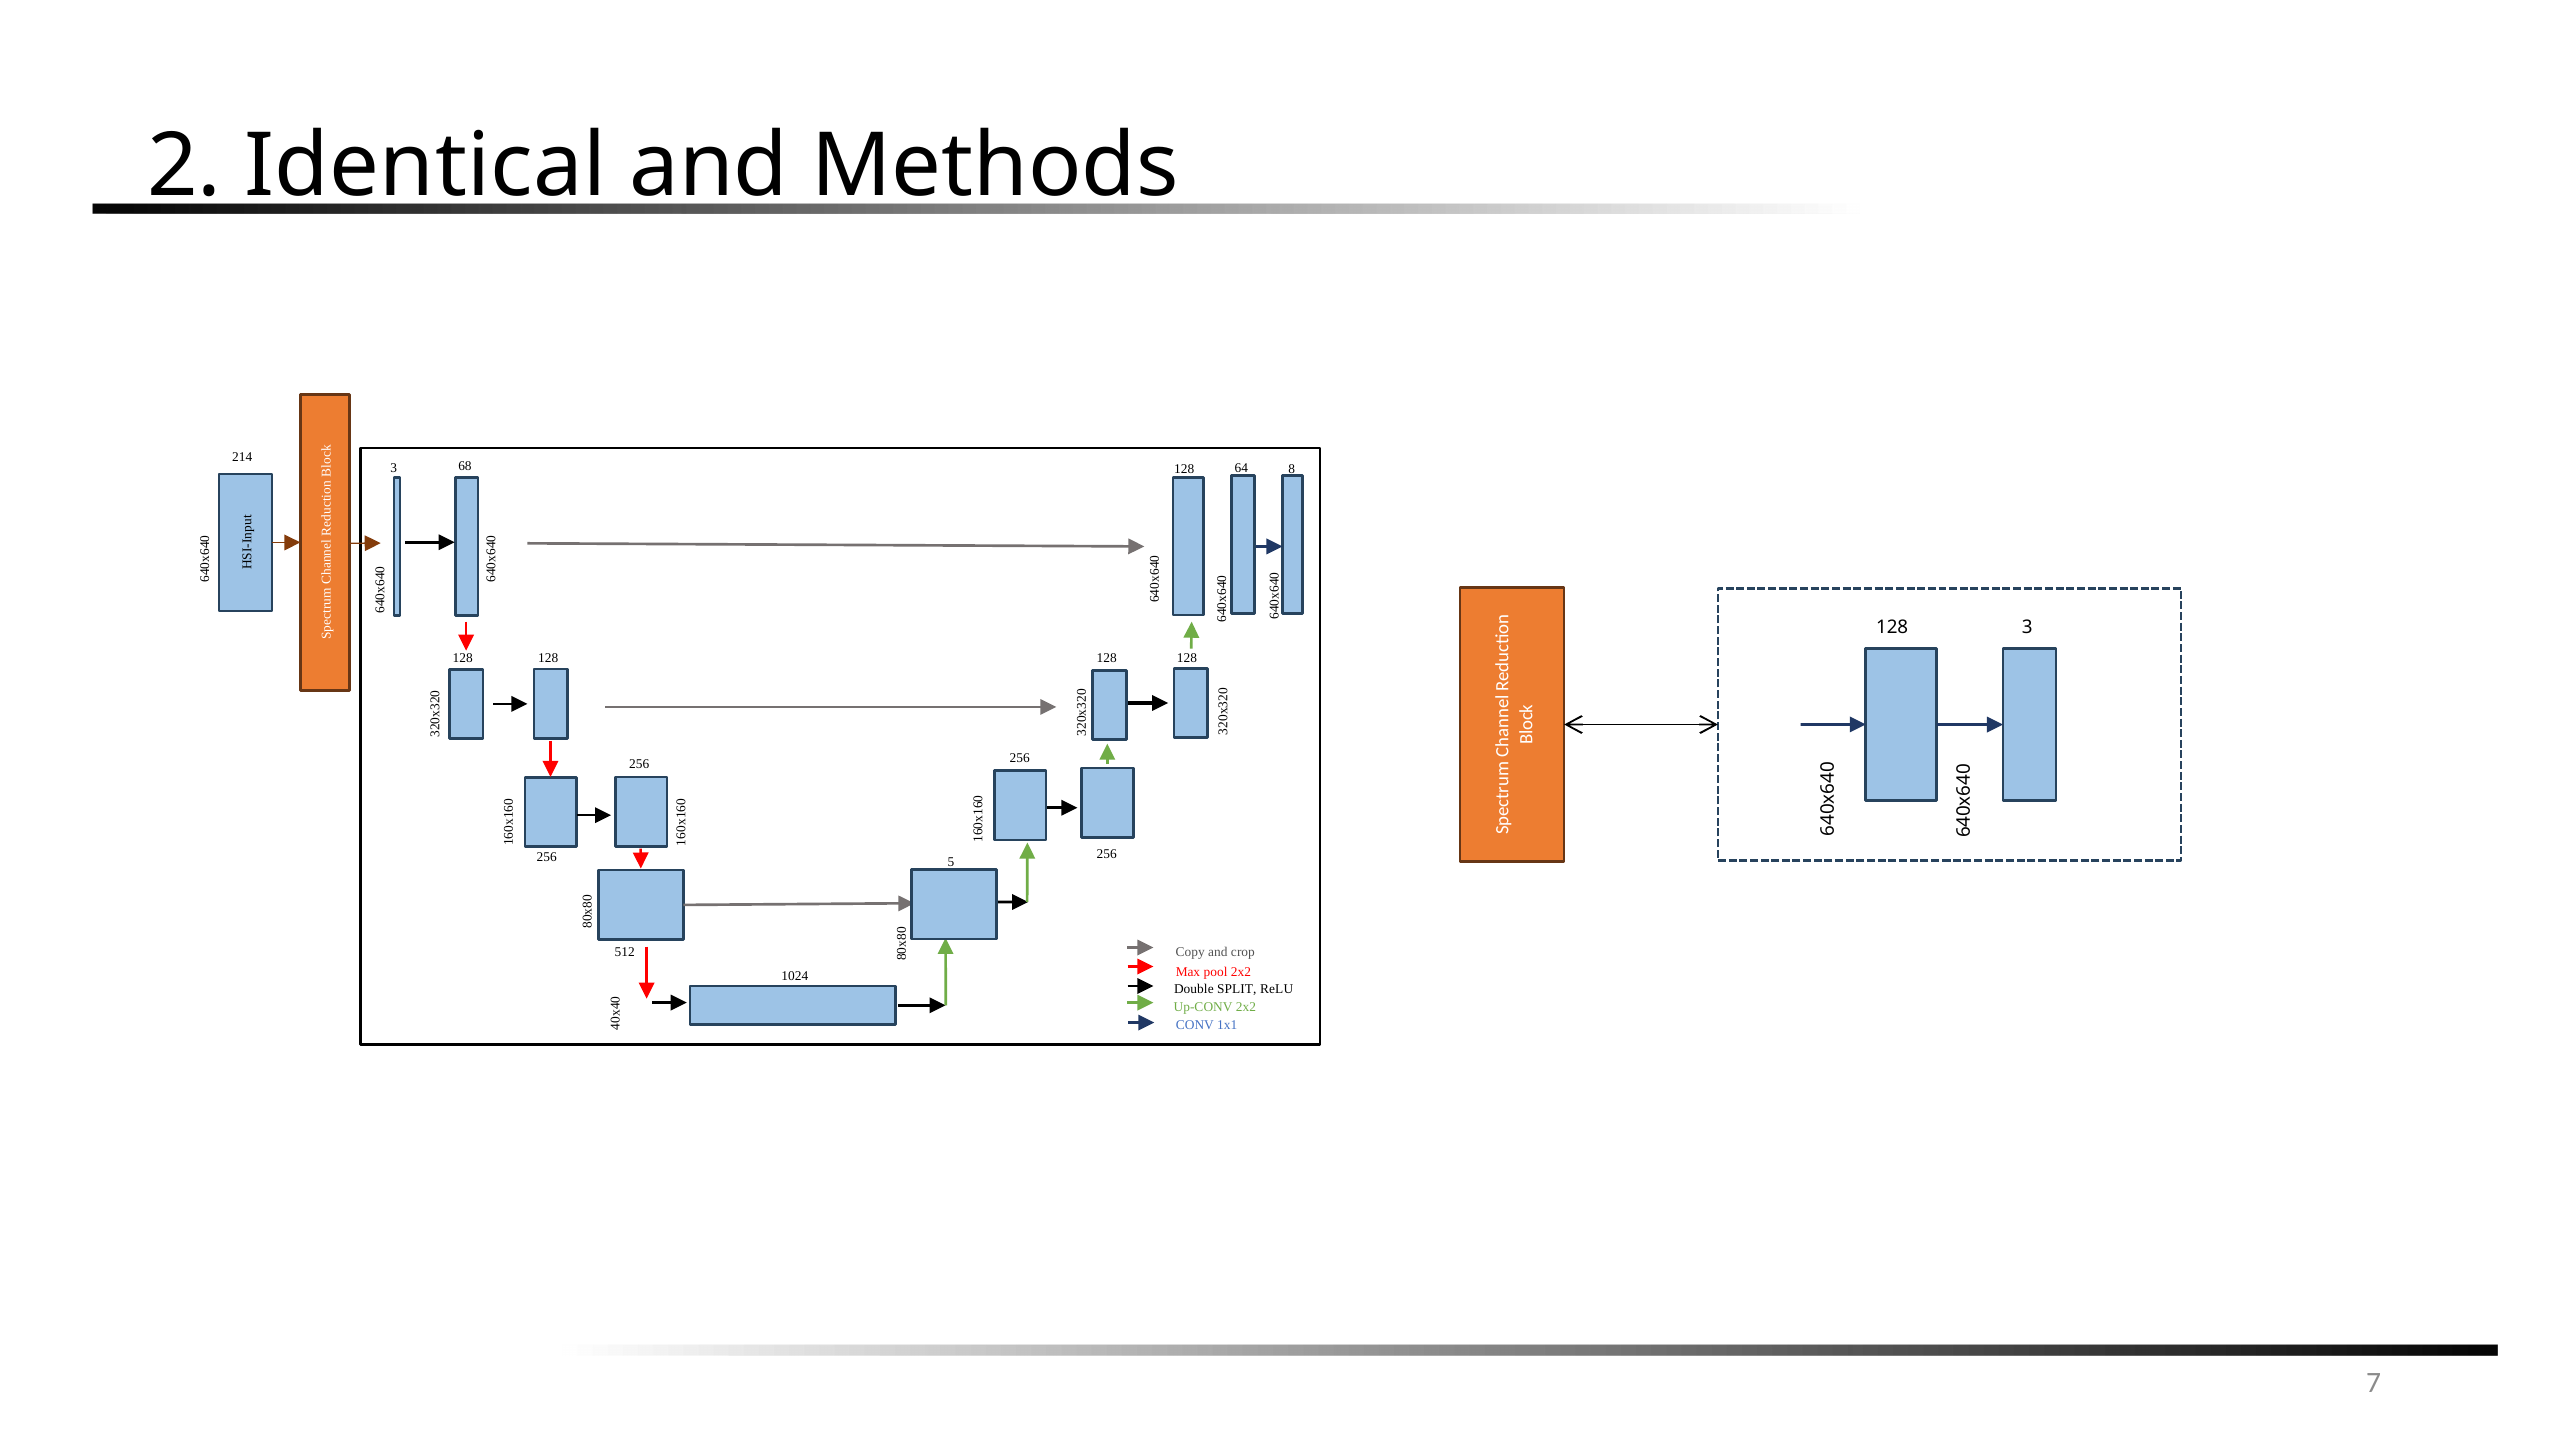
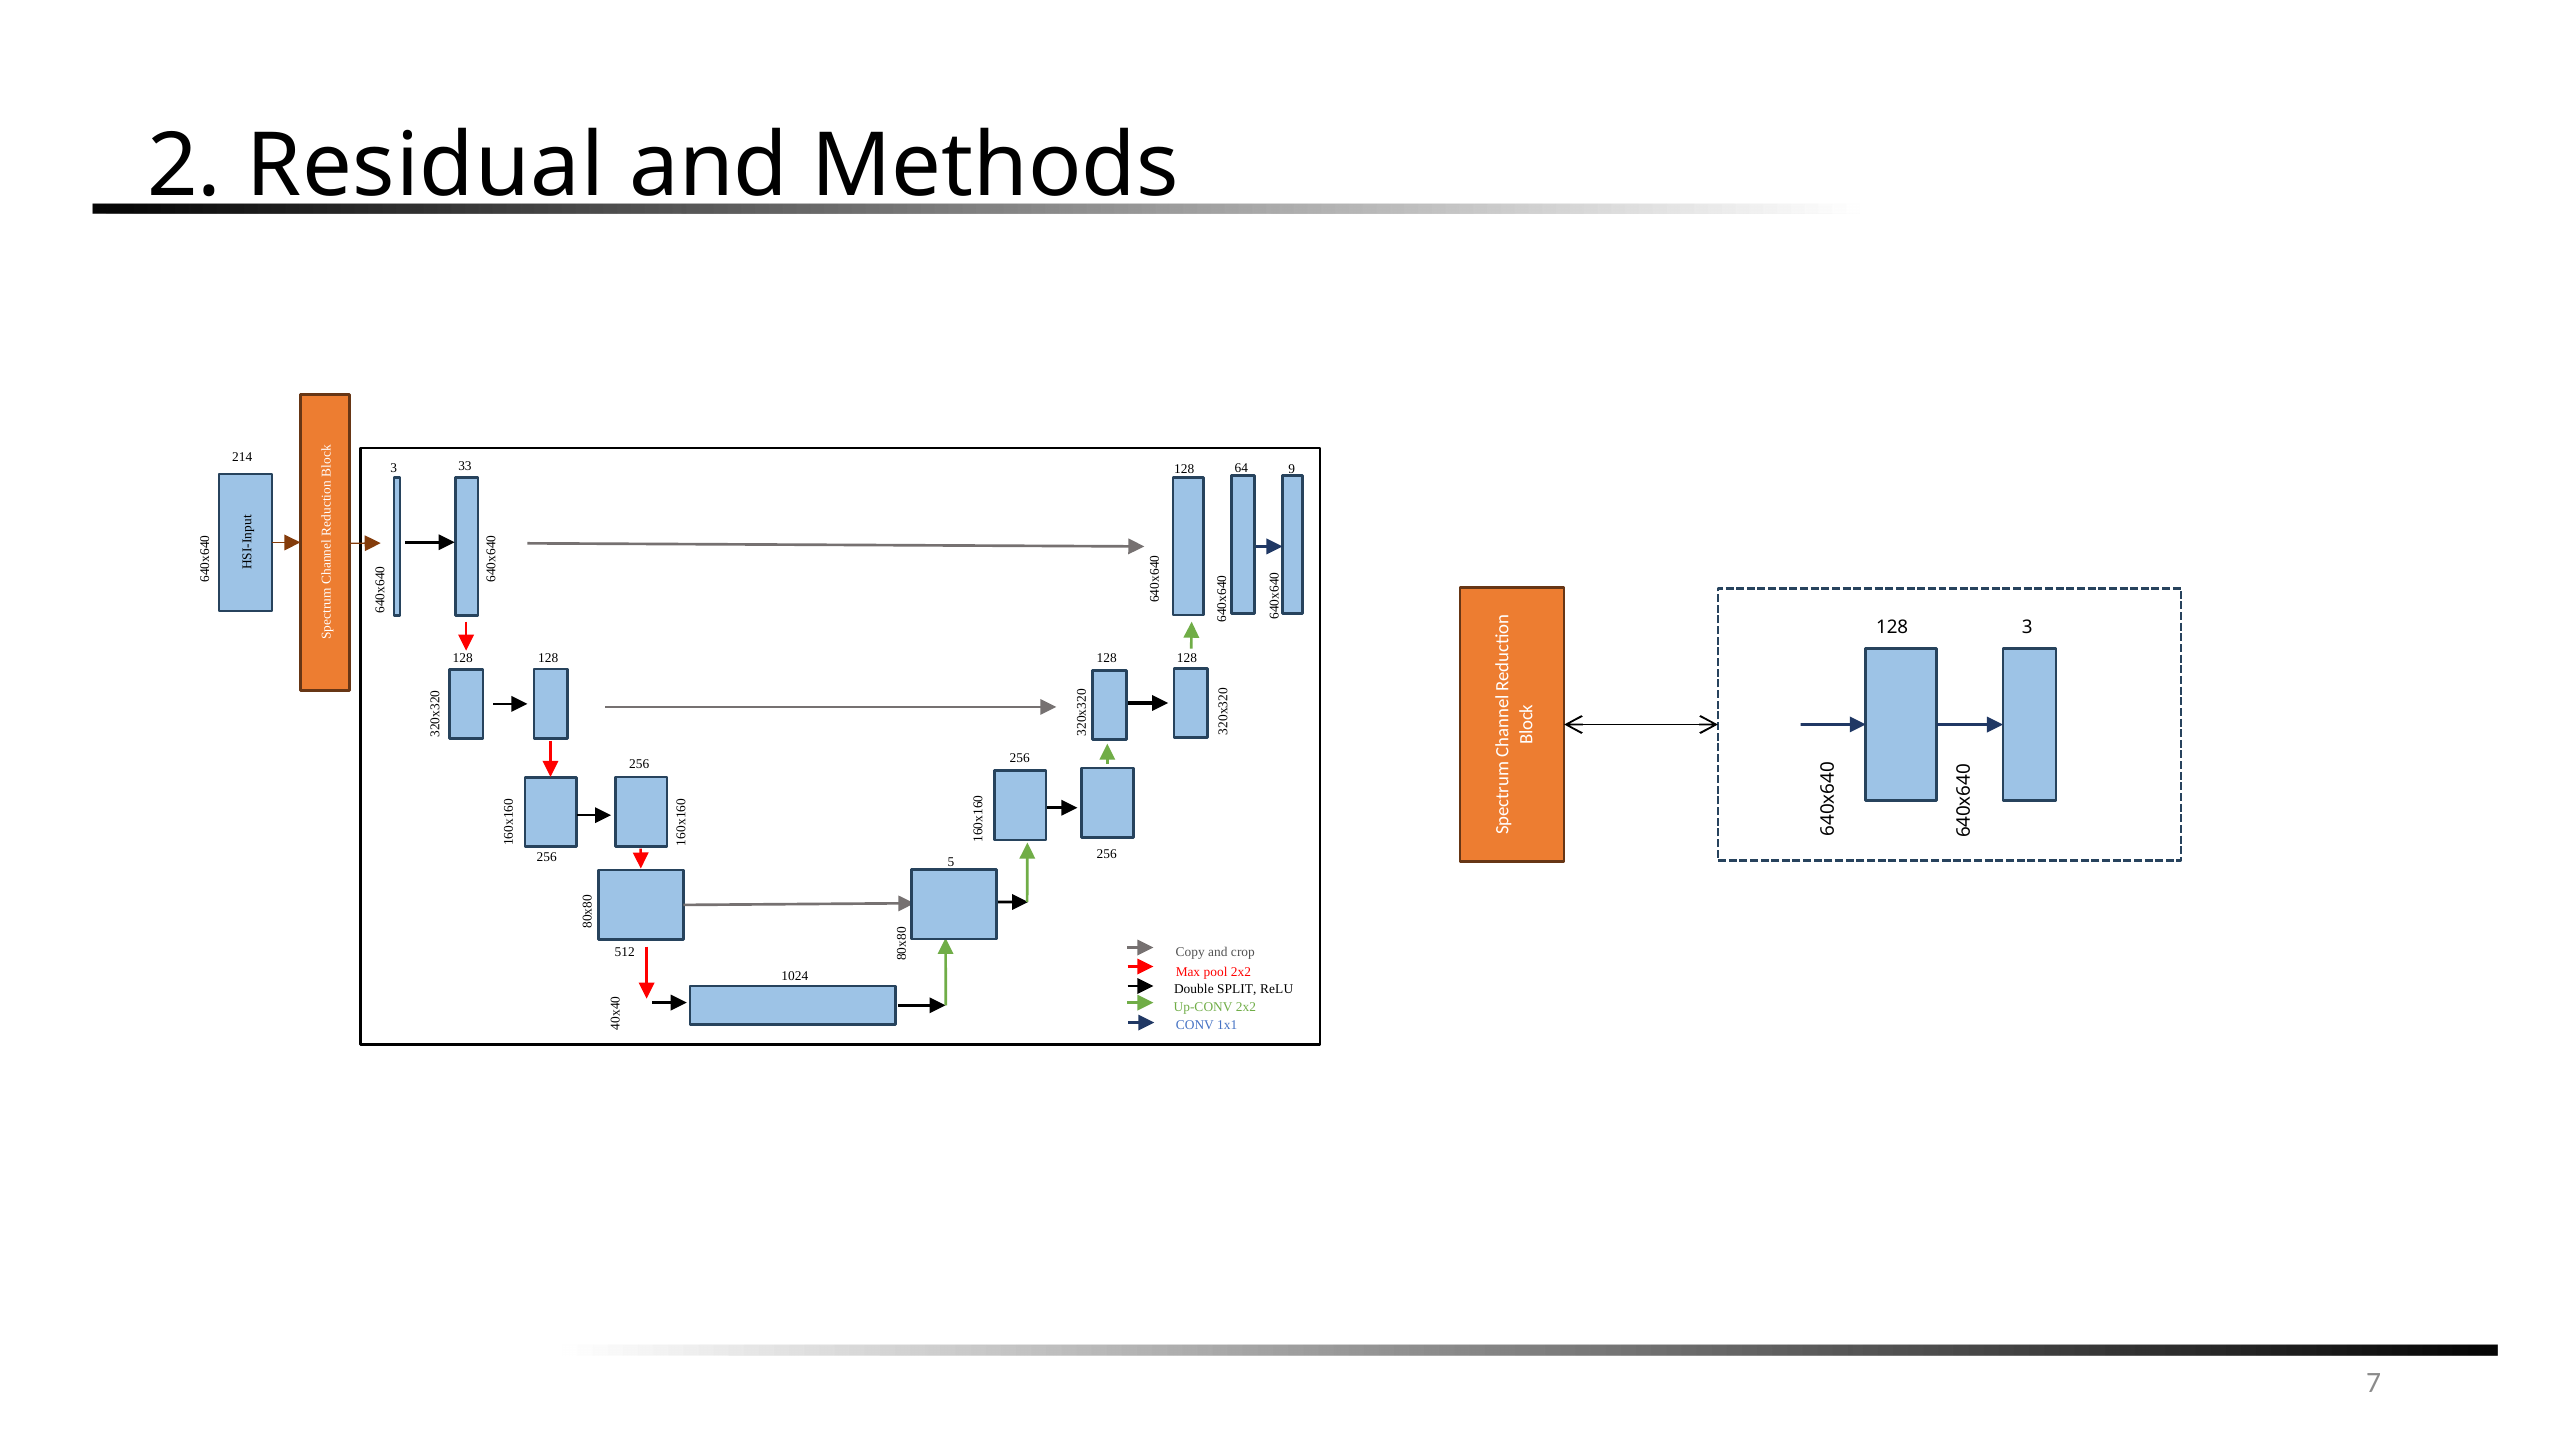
Identical: Identical -> Residual (425, 166)
68: 68 -> 33 (465, 466)
128 8: 8 -> 9 (1292, 469)
